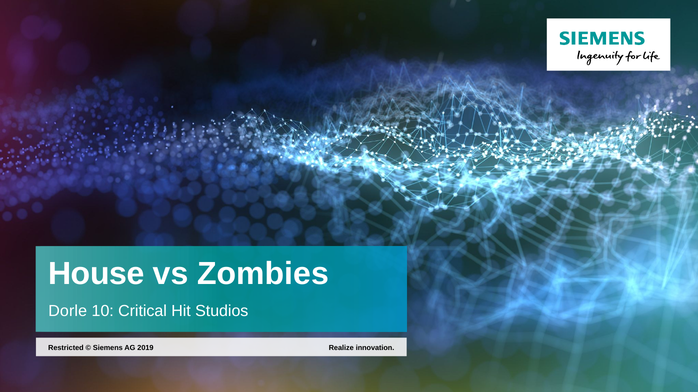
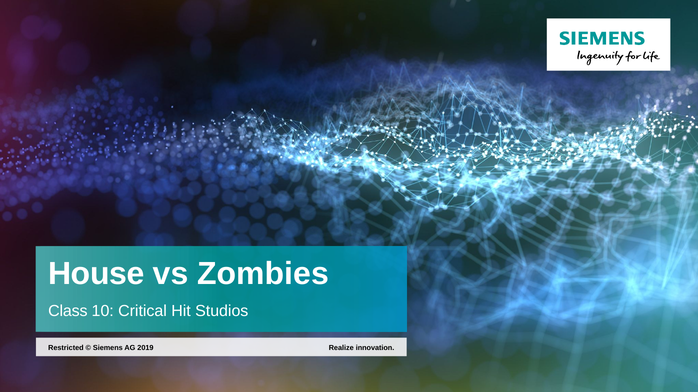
Dorle: Dorle -> Class (68, 311)
